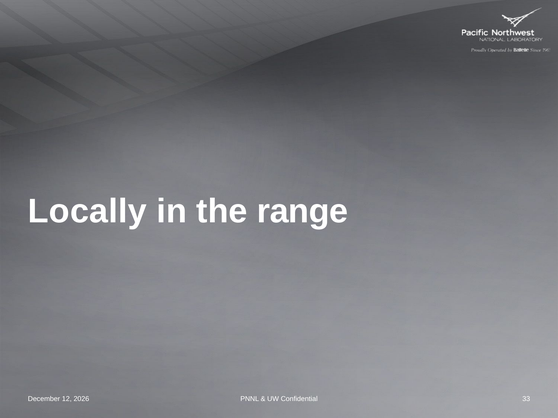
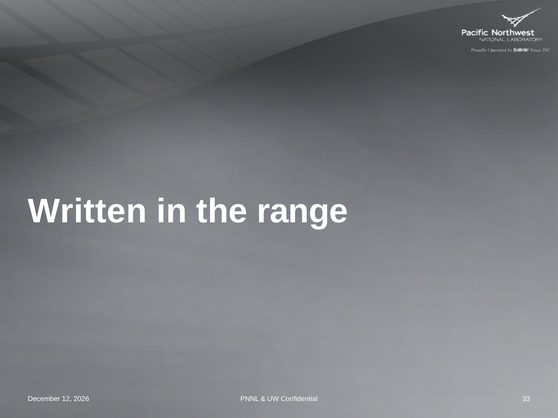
Locally: Locally -> Written (87, 212)
